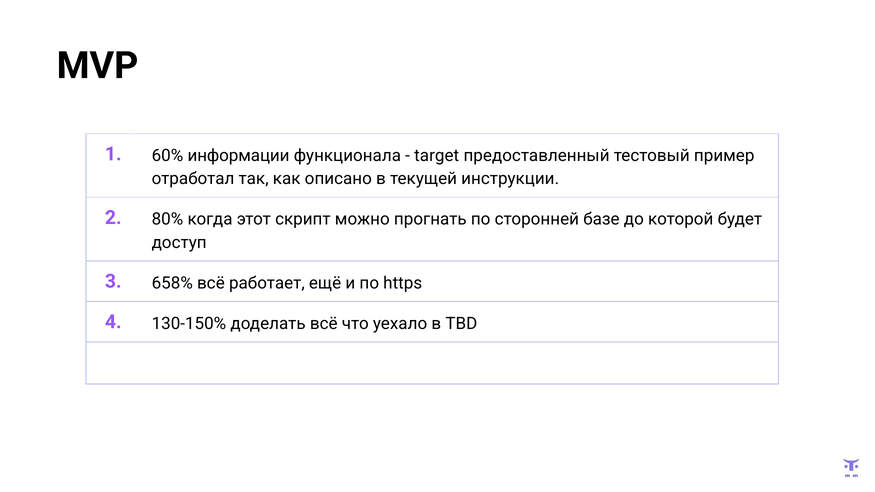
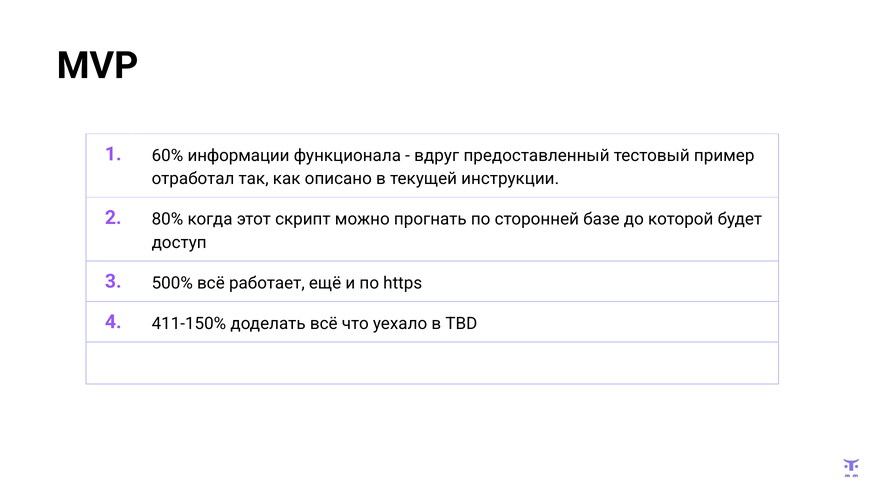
target: target -> вдруг (437, 156)
658%: 658% -> 500% (172, 283)
130-150%: 130-150% -> 411-150% (189, 324)
